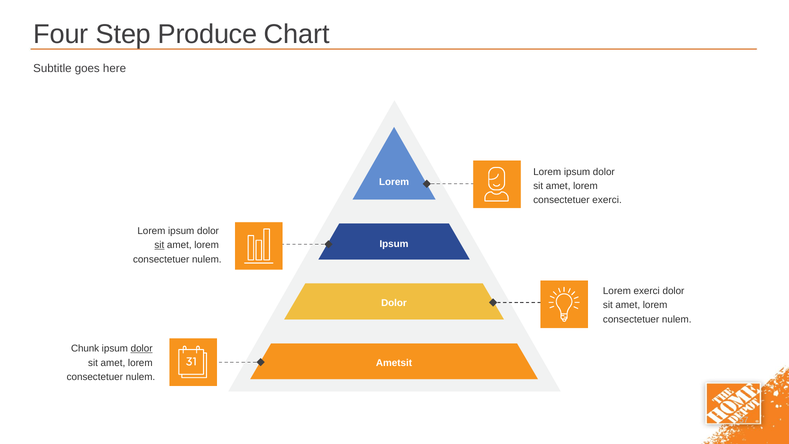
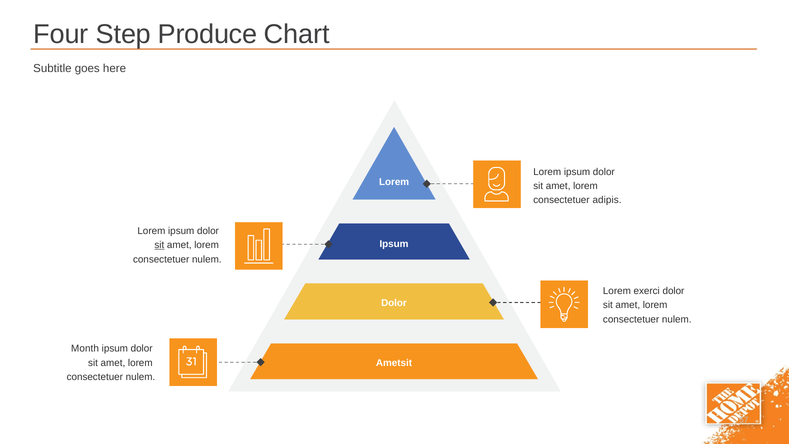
consectetuer exerci: exerci -> adipis (607, 200)
Chunk: Chunk -> Month (85, 348)
dolor underline: present -> none (142, 348)
